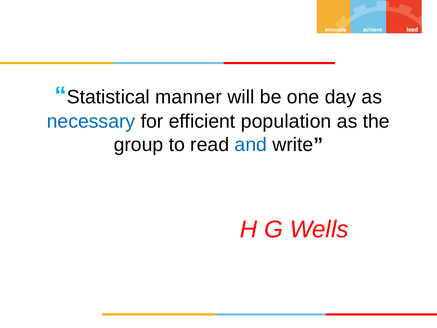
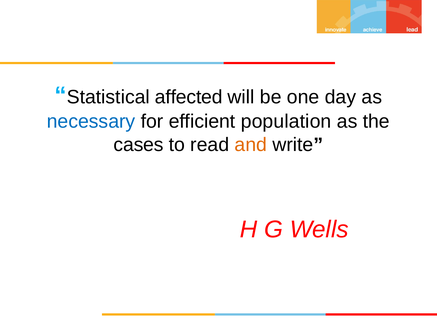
manner: manner -> affected (189, 97)
group: group -> cases (139, 145)
and colour: blue -> orange (251, 145)
